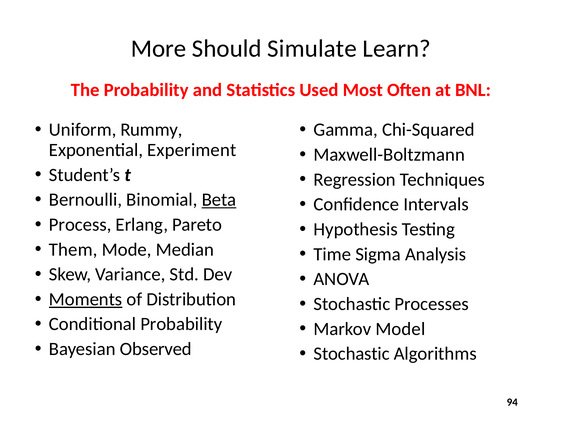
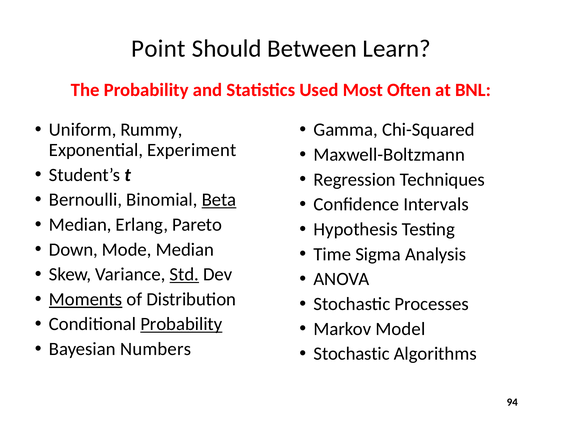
More: More -> Point (158, 49)
Simulate: Simulate -> Between (312, 49)
Process: Process -> Median (80, 225)
Them: Them -> Down (73, 250)
Std underline: none -> present (184, 275)
Probability underline: none -> present (181, 325)
Observed: Observed -> Numbers (156, 349)
